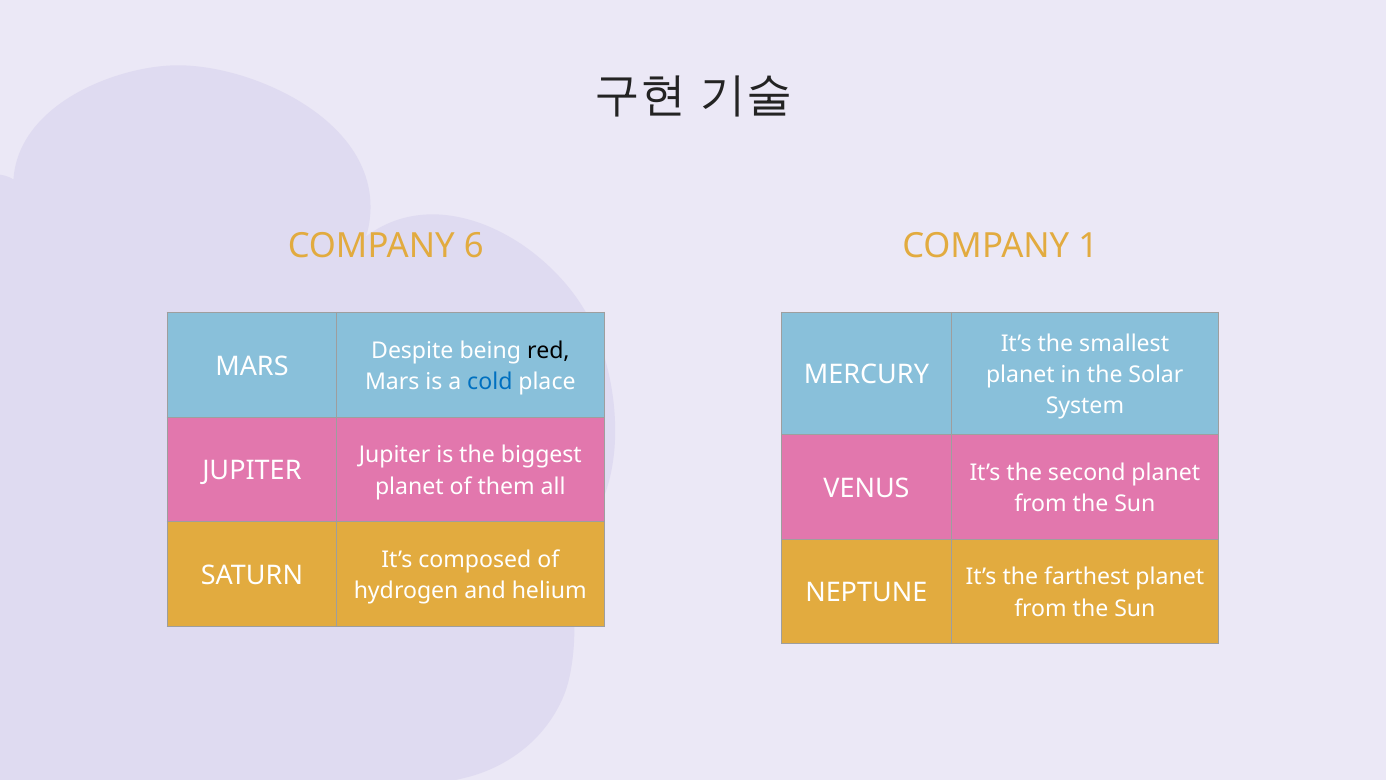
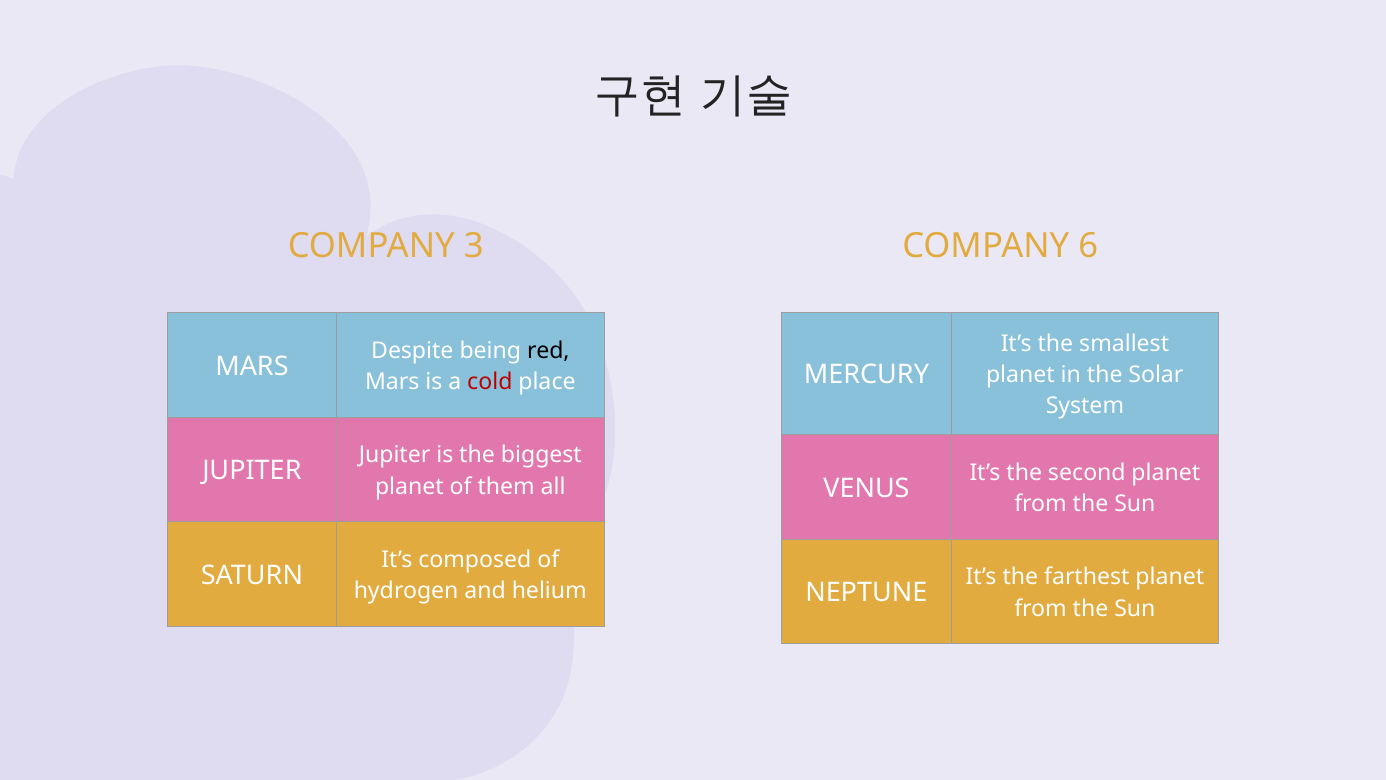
6: 6 -> 3 (474, 246)
1: 1 -> 6 (1088, 246)
cold colour: blue -> red (490, 382)
